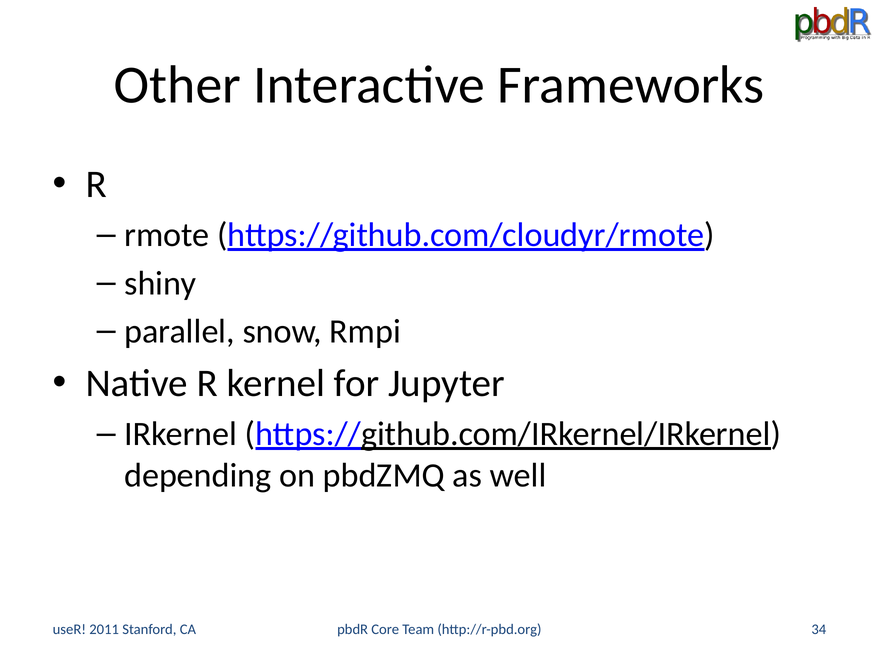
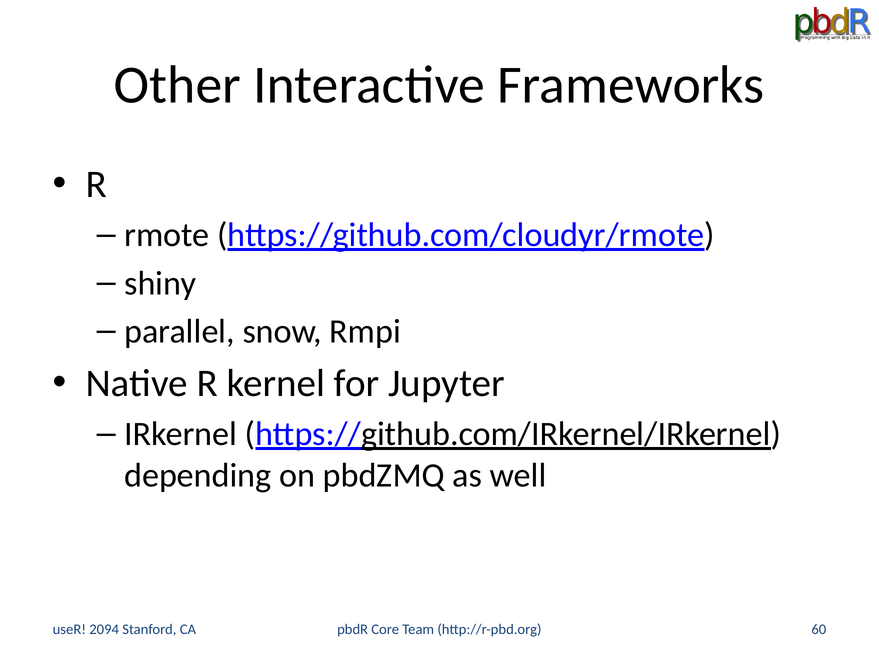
34: 34 -> 60 (819, 629)
2011: 2011 -> 2094 (104, 630)
